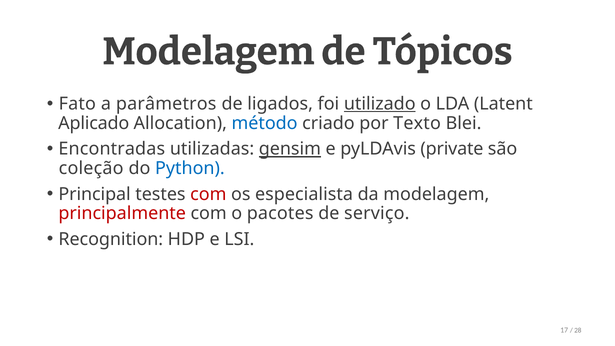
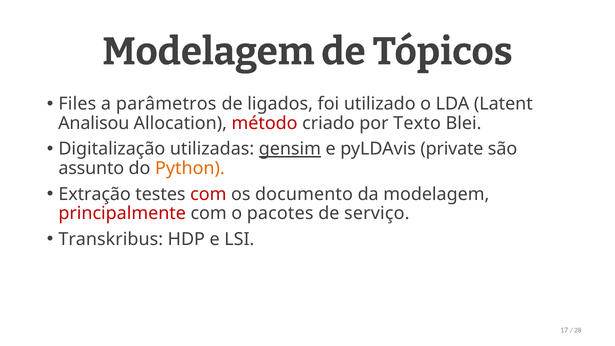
Fato: Fato -> Files (77, 104)
utilizado underline: present -> none (380, 104)
Aplicado: Aplicado -> Analisou (94, 123)
método colour: blue -> red (265, 123)
Encontradas: Encontradas -> Digitalização (112, 149)
coleção: coleção -> assunto (91, 168)
Python colour: blue -> orange (190, 168)
Principal: Principal -> Extração (95, 194)
especialista: especialista -> documento (304, 194)
Recognition: Recognition -> Transkribus (111, 239)
